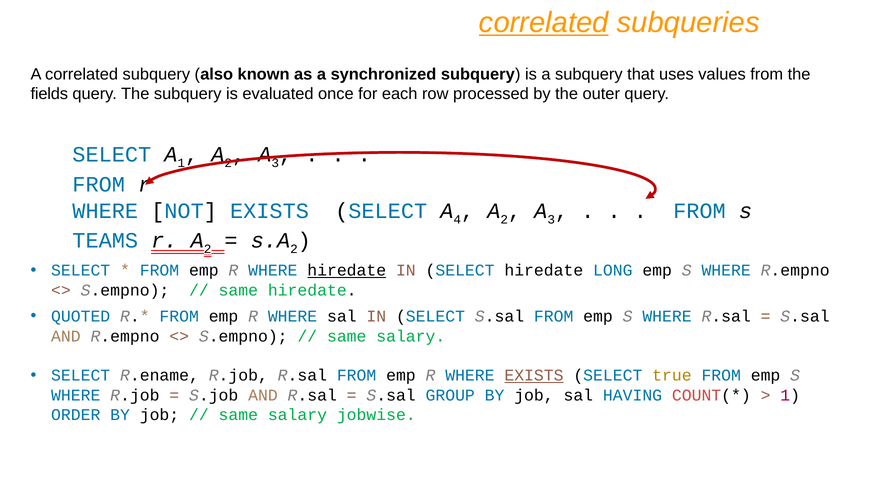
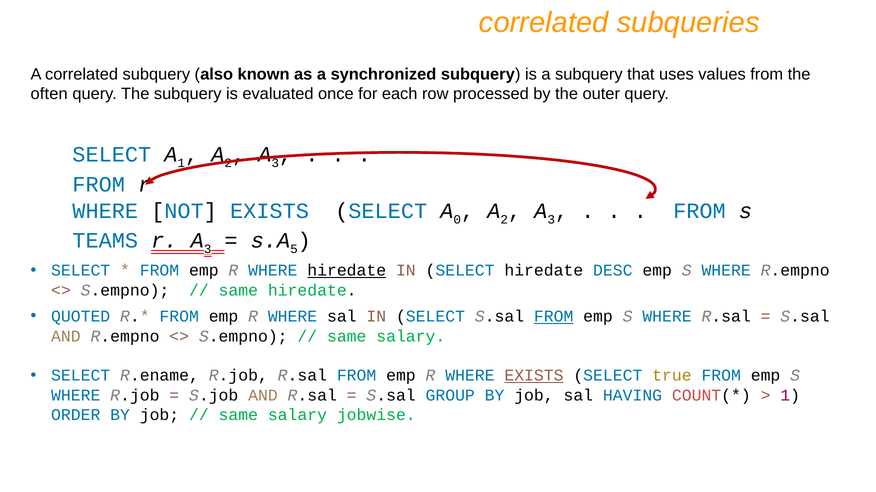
correlated underline: present -> none (544, 23)
fields: fields -> often (49, 94)
4: 4 -> 0 (457, 220)
r A 2: 2 -> 3 (208, 250)
2: 2 -> 5 (294, 250)
LONG: LONG -> DESC (613, 271)
FROM underline: none -> present (554, 317)
